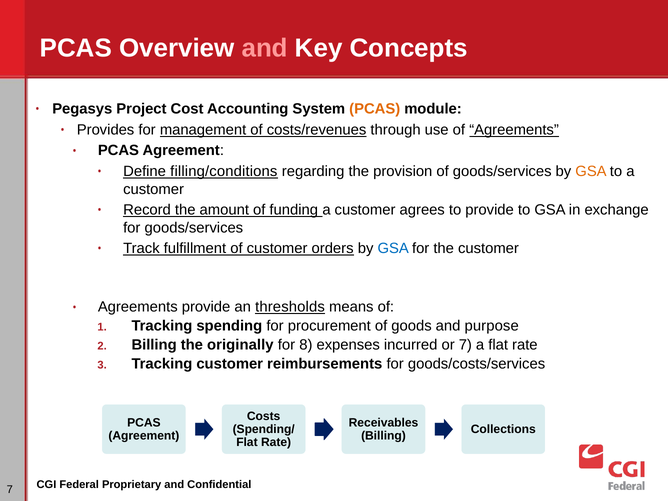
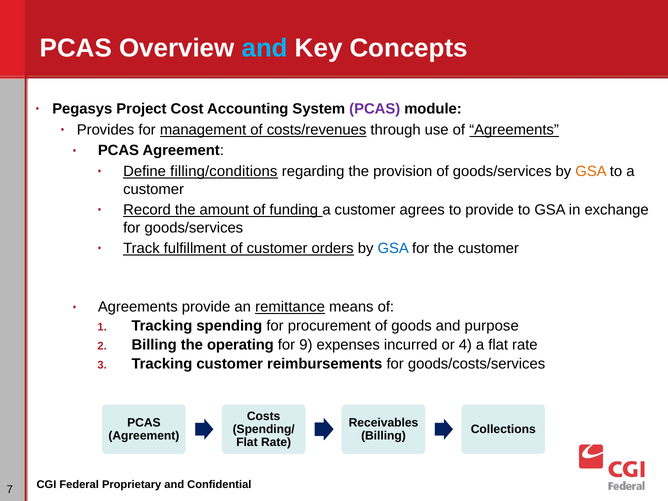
and colour: pink -> light blue (265, 48)
PCAS colour: orange -> purple (375, 109)
thresholds: thresholds -> remittance (290, 307)
originally: originally -> operating (240, 345)
8: 8 -> 9 (306, 345)
or 7: 7 -> 4 (465, 345)
